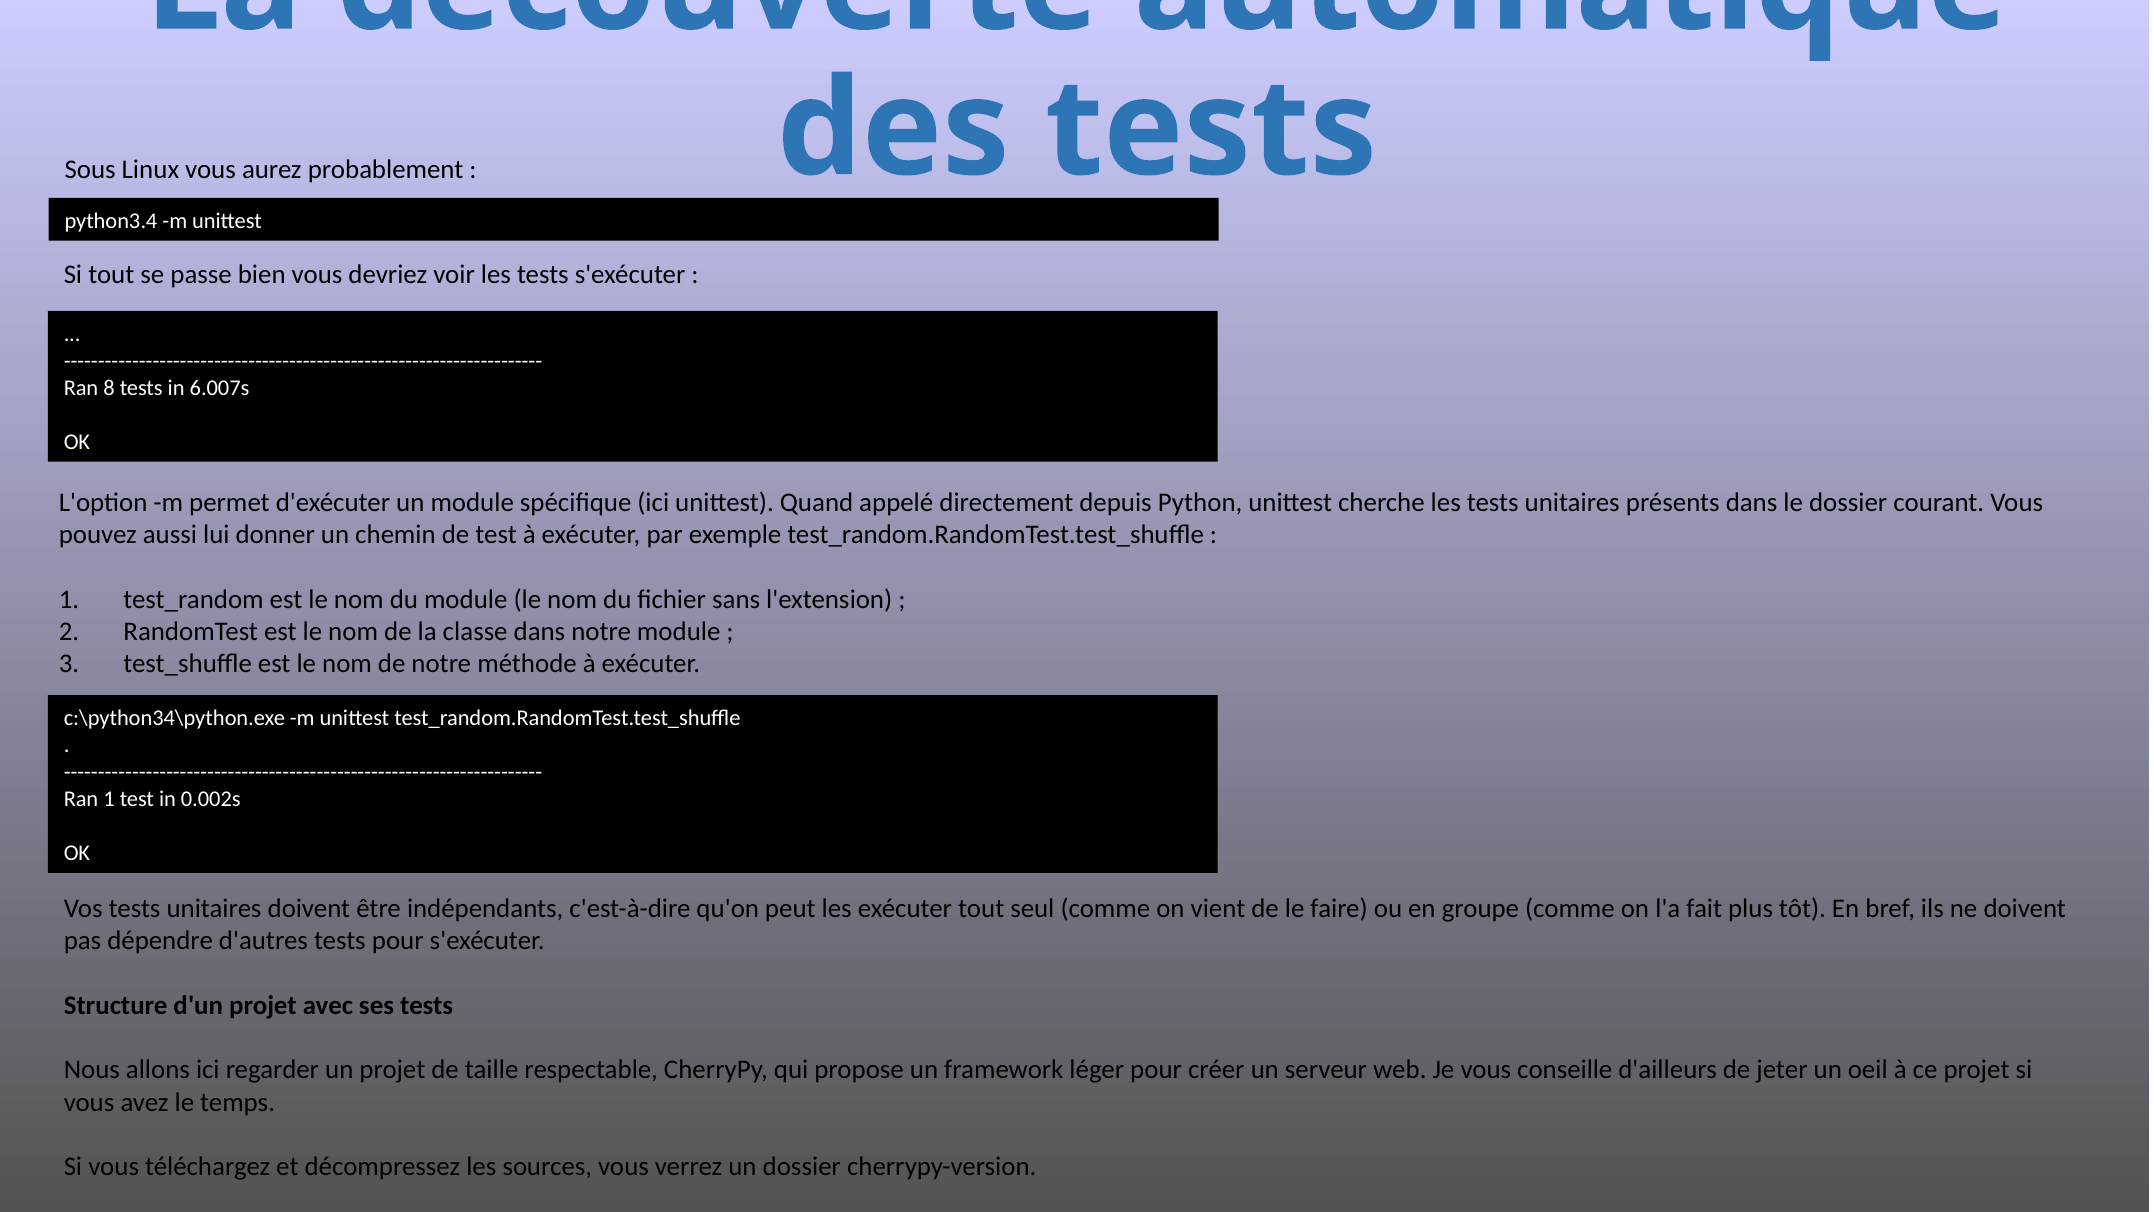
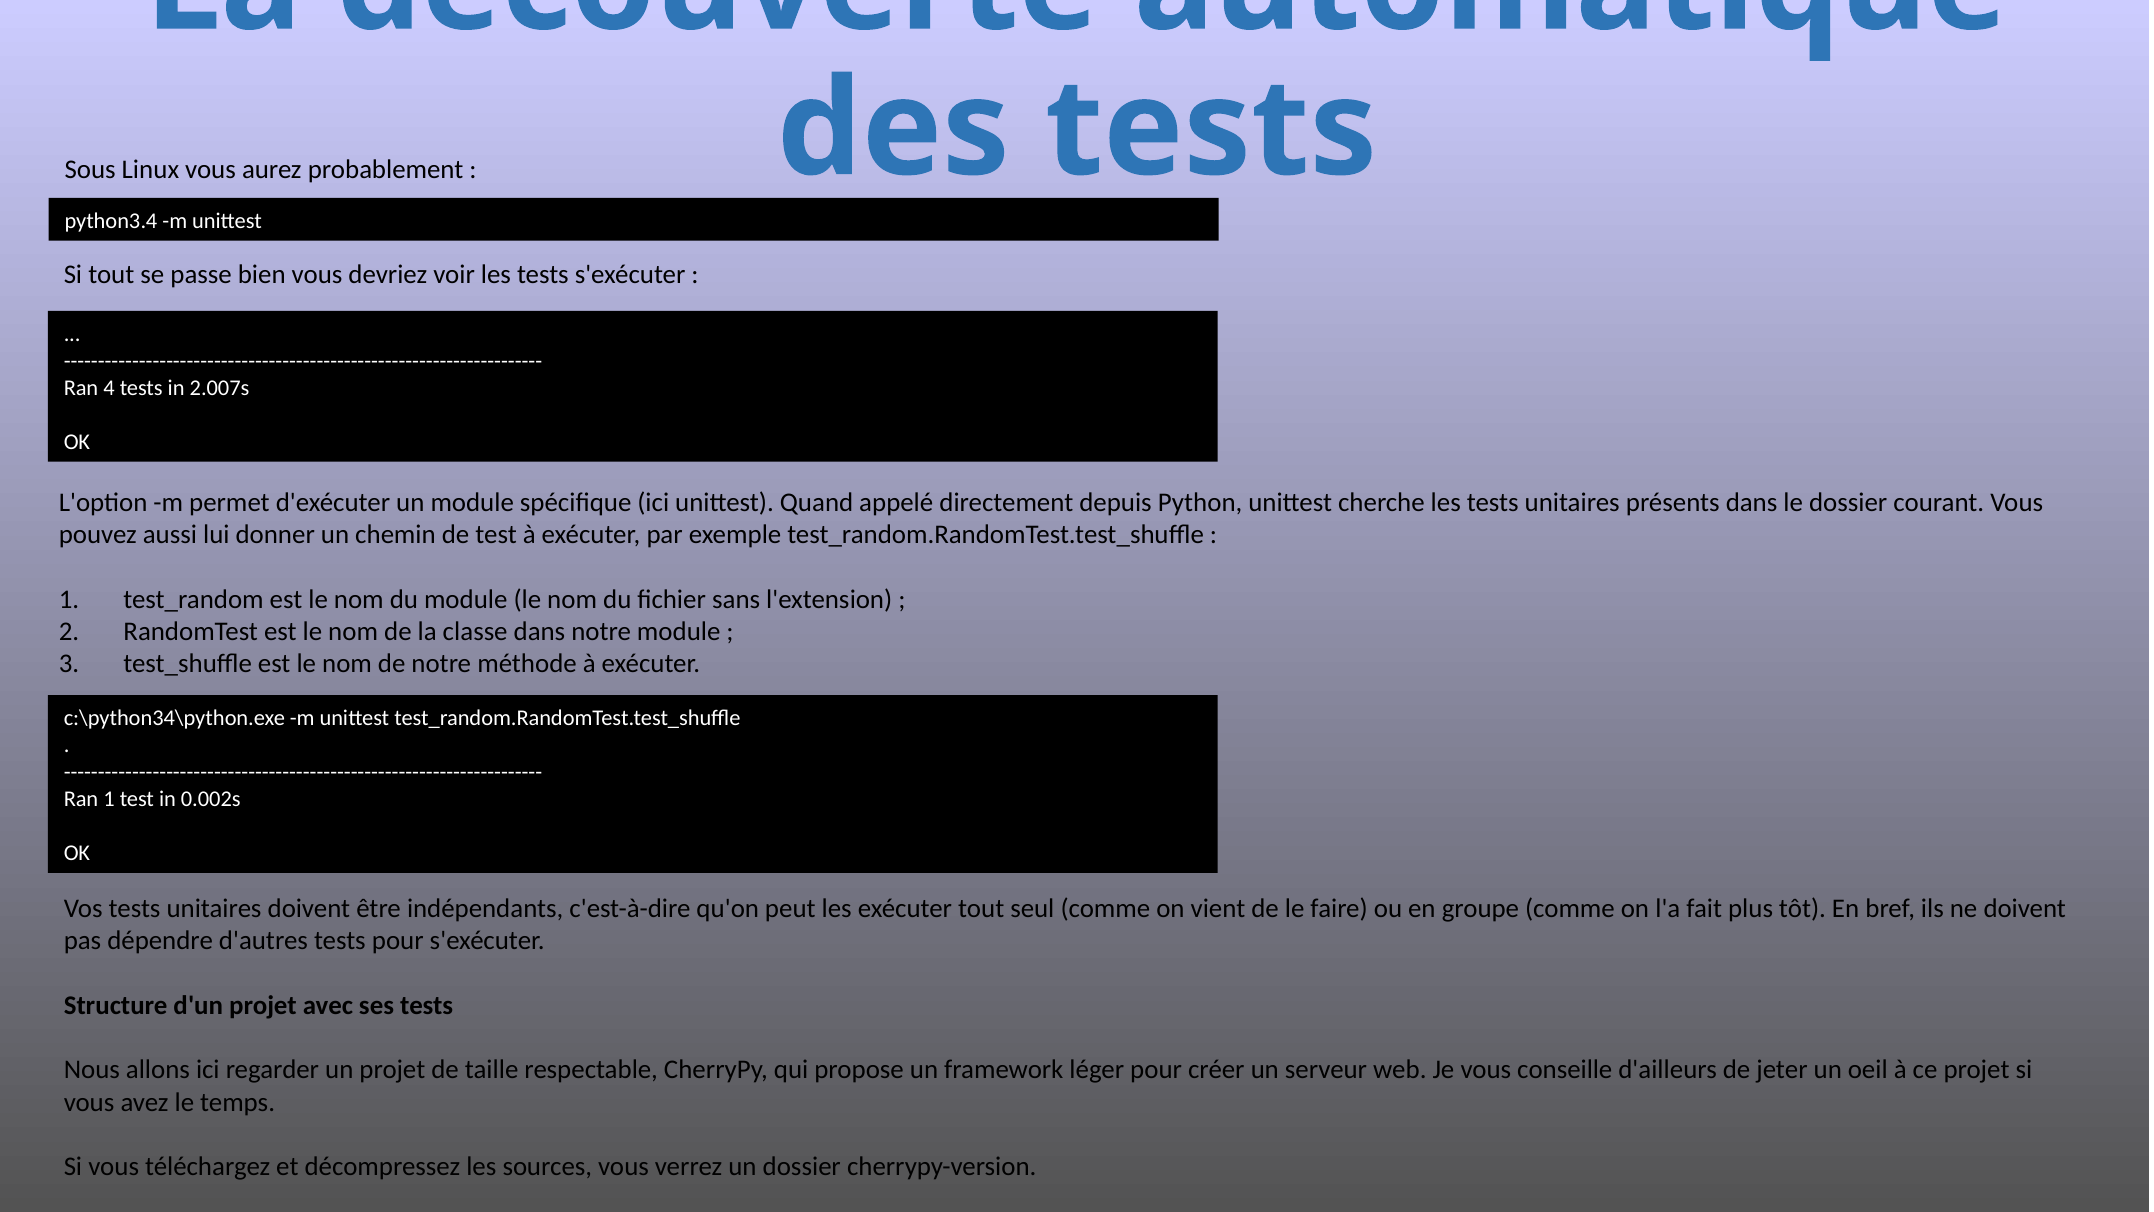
8: 8 -> 4 (109, 388)
6.007s: 6.007s -> 2.007s (220, 388)
